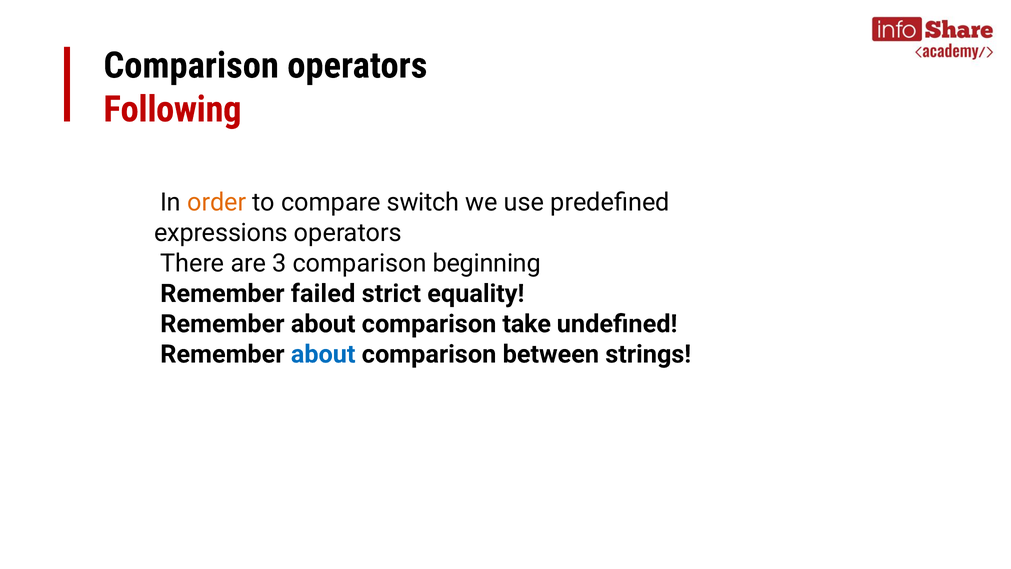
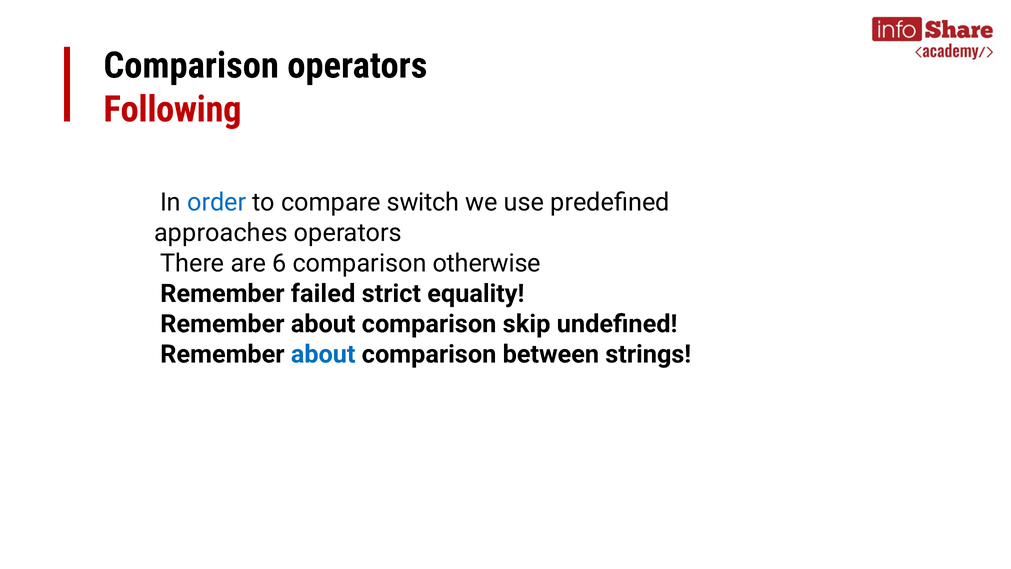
order colour: orange -> blue (217, 202)
expressions: expressions -> approaches (221, 233)
3: 3 -> 6 (279, 263)
beginning: beginning -> otherwise (487, 263)
take: take -> skip (527, 324)
